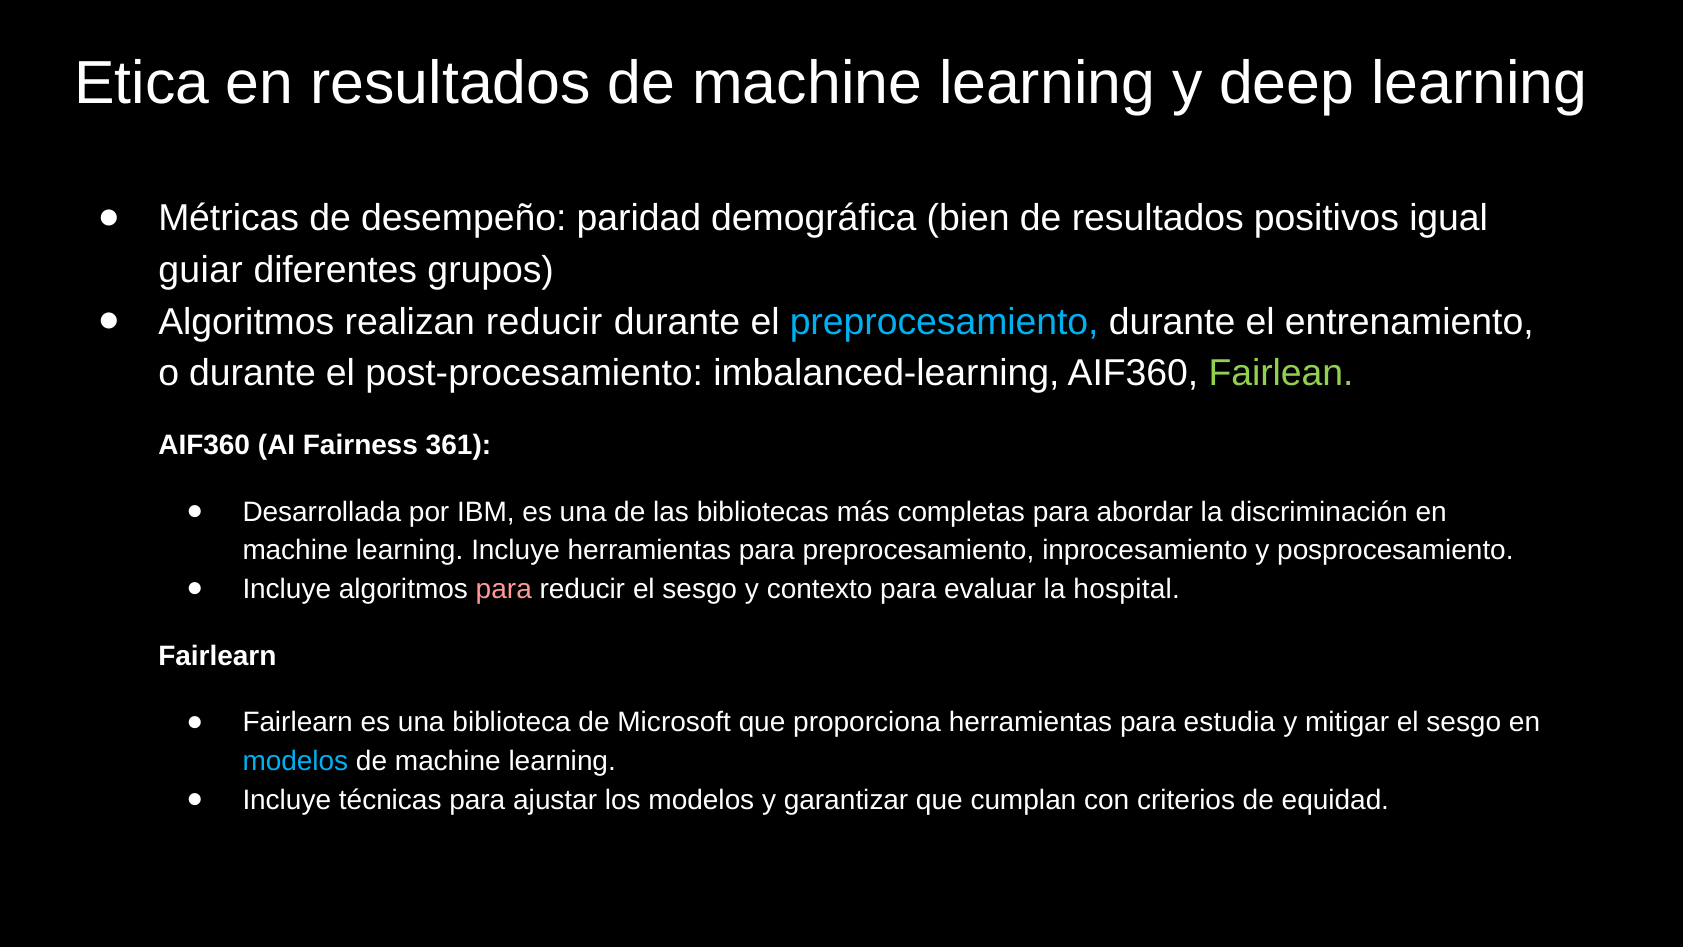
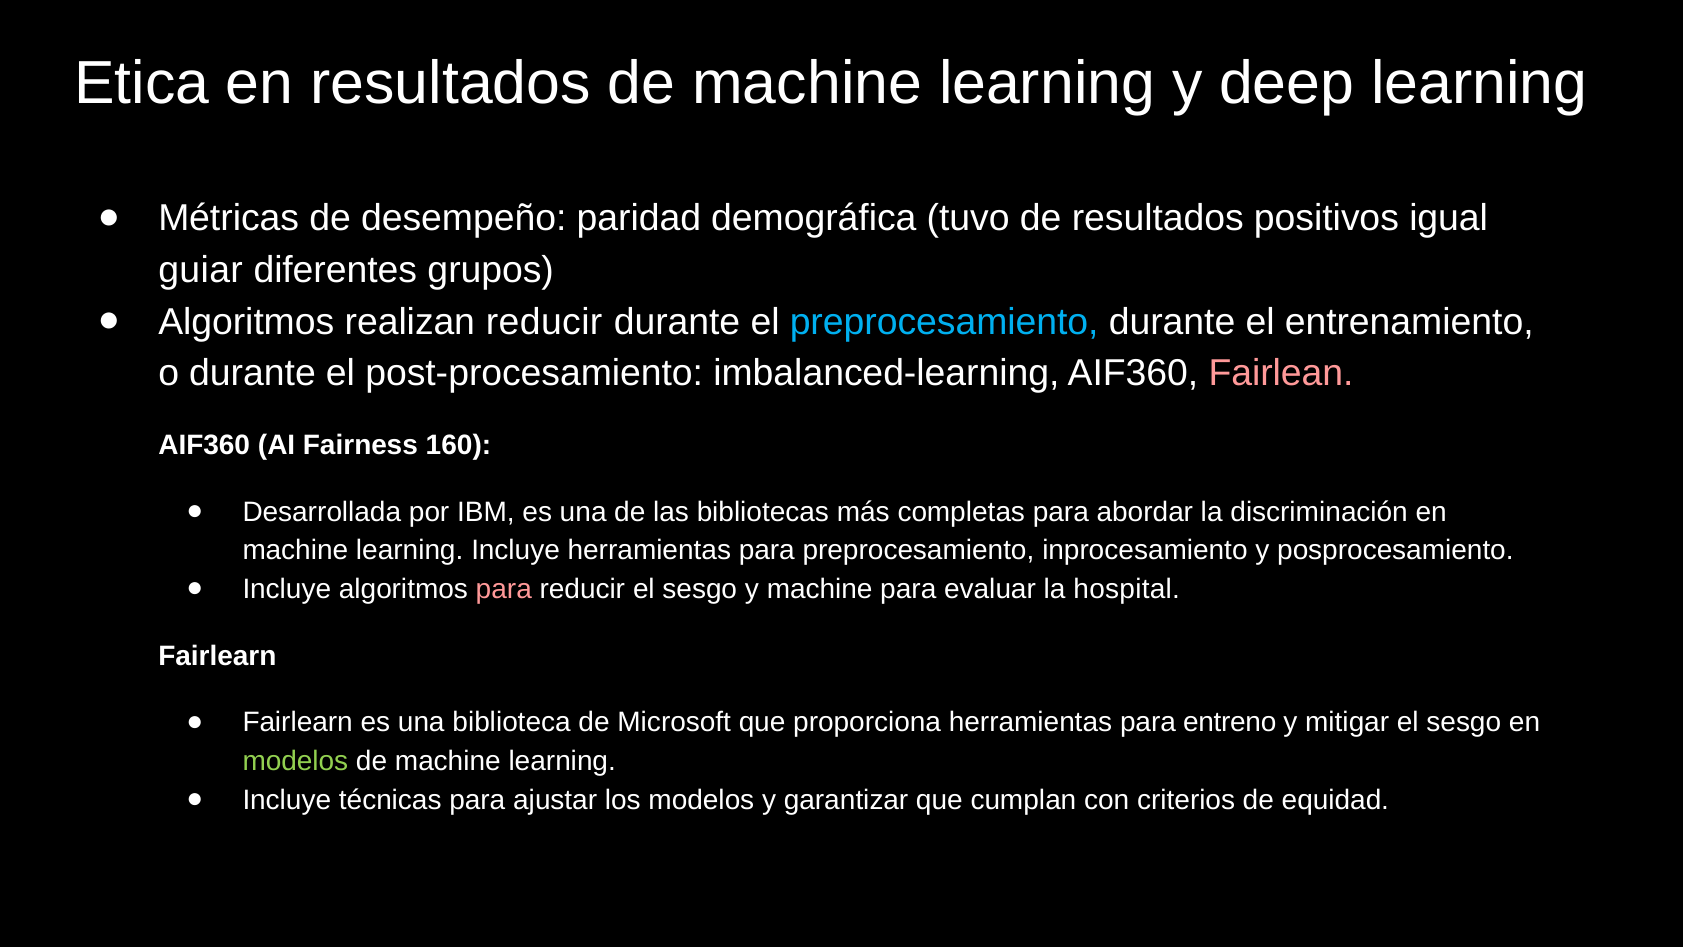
bien: bien -> tuvo (968, 219)
Fairlean colour: light green -> pink (1281, 373)
361: 361 -> 160 (458, 445)
y contexto: contexto -> machine (820, 589)
estudia: estudia -> entreno (1230, 722)
modelos colour: light blue -> light green (295, 761)
